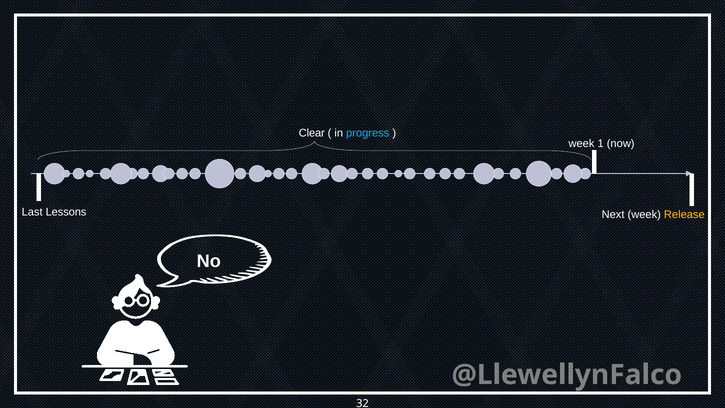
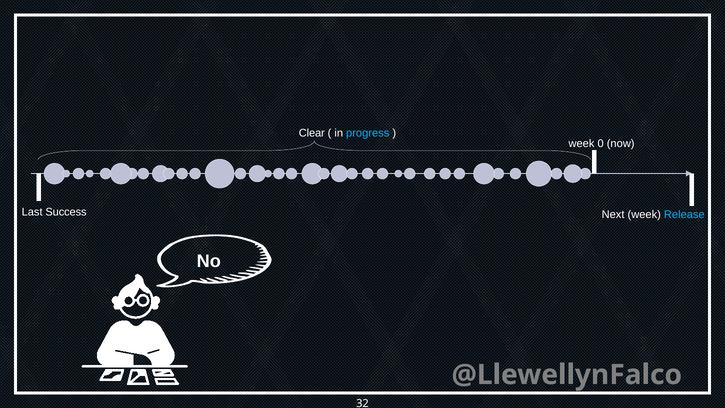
1: 1 -> 0 (601, 144)
Lessons: Lessons -> Success (66, 212)
Release colour: yellow -> light blue (684, 215)
